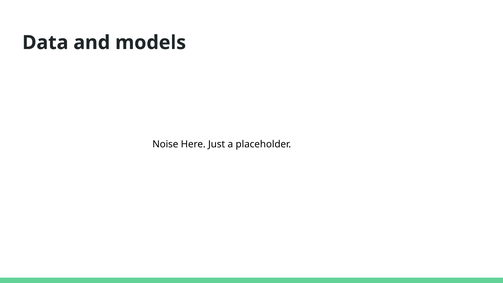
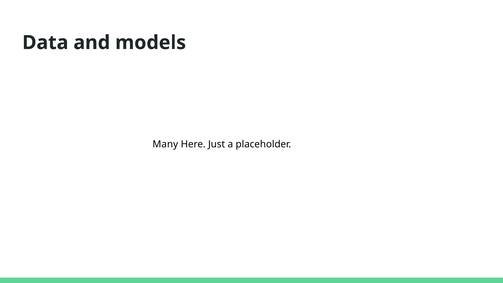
Noise: Noise -> Many (165, 144)
